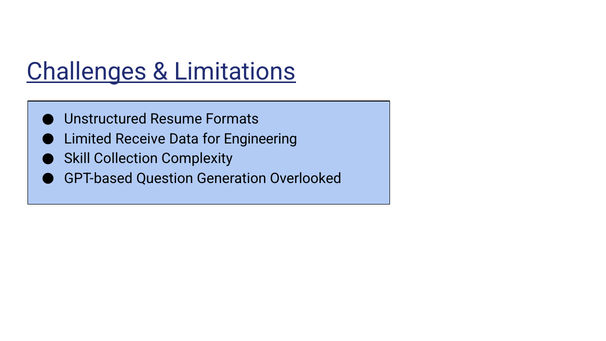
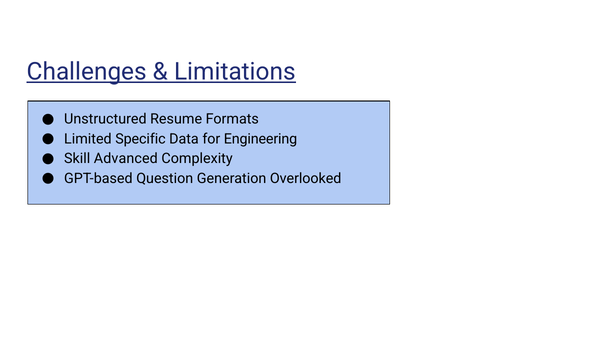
Receive: Receive -> Specific (140, 139)
Collection: Collection -> Advanced (126, 159)
